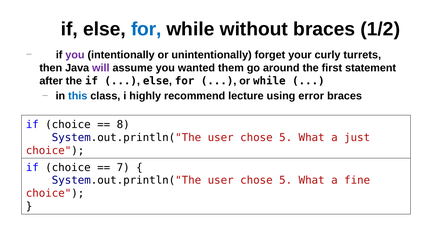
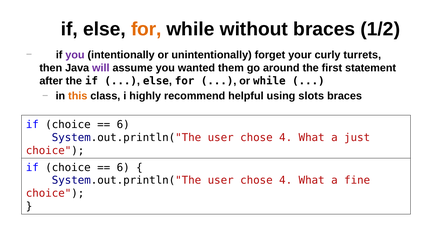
for colour: blue -> orange (146, 29)
this colour: blue -> orange (78, 96)
lecture: lecture -> helpful (246, 96)
error: error -> slots (311, 96)
8: 8 -> 6 (123, 125)
5: 5 -> 4 (286, 138)
7: 7 -> 6 (123, 167)
5: 5 -> 4 (286, 180)
